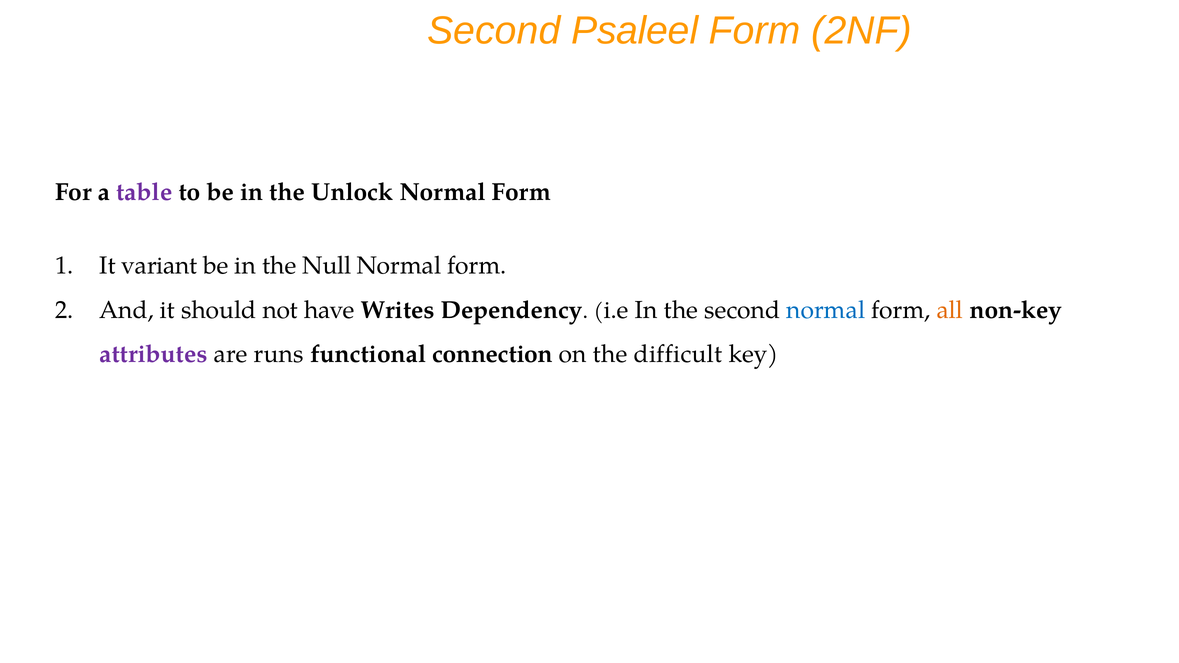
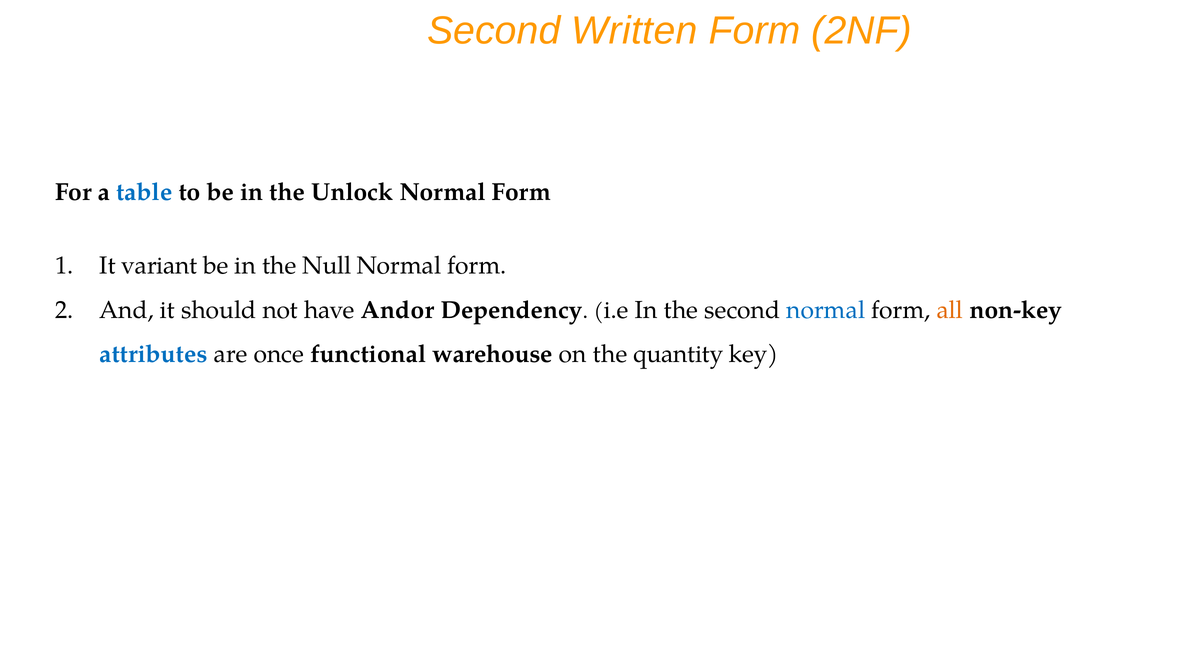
Psaleel: Psaleel -> Written (634, 31)
table colour: purple -> blue (144, 192)
Writes: Writes -> Andor (398, 310)
attributes colour: purple -> blue (153, 354)
runs: runs -> once (279, 354)
connection: connection -> warehouse (493, 354)
difficult: difficult -> quantity (678, 354)
